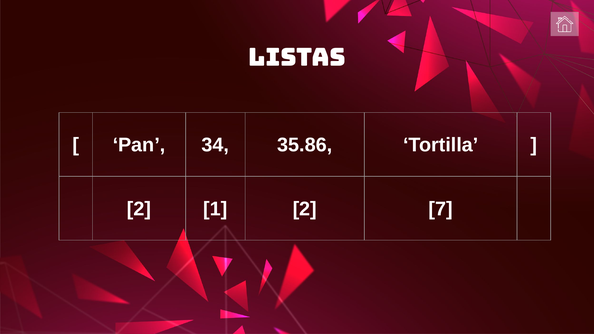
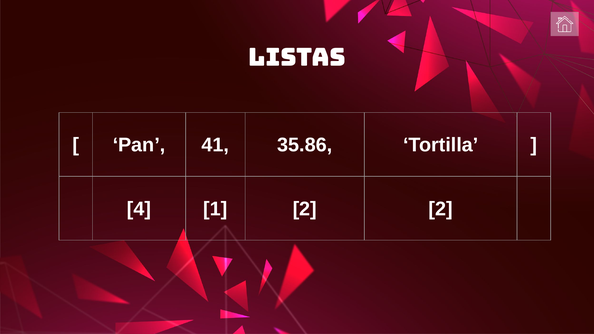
34: 34 -> 41 (215, 145)
2: 2 -> 4 (139, 209)
2 7: 7 -> 2 (441, 209)
